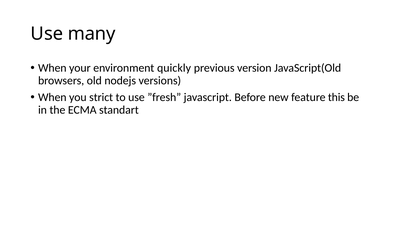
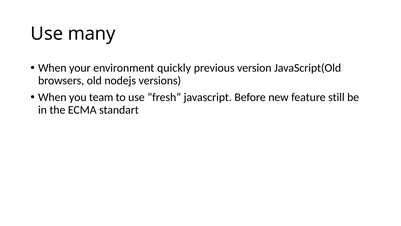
strict: strict -> team (101, 97)
this: this -> still (336, 97)
